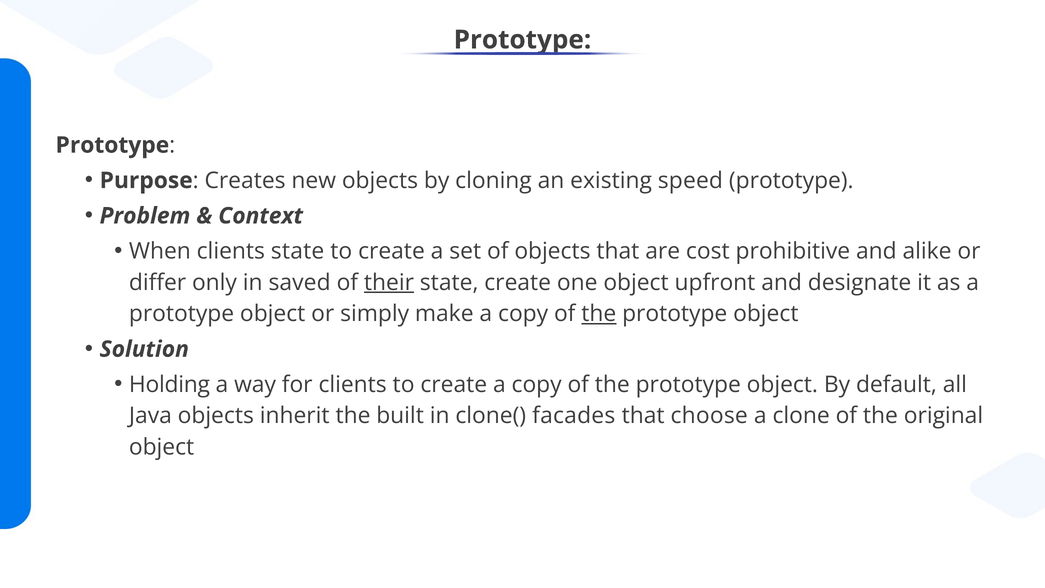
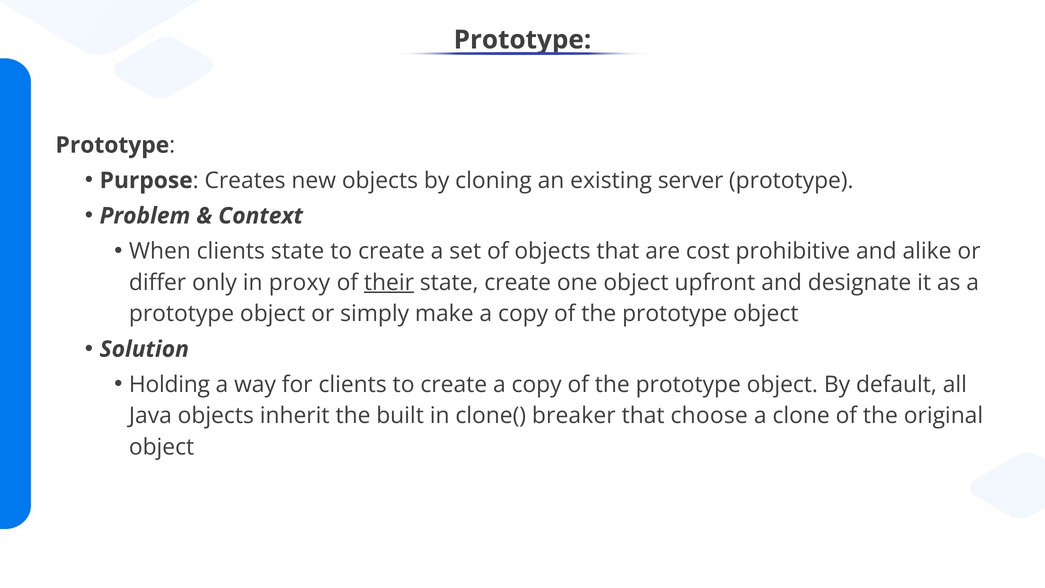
speed: speed -> server (691, 180)
saved: saved -> proxy (299, 282)
the underline: present -> none (599, 314)
facades: facades -> breaker (574, 416)
